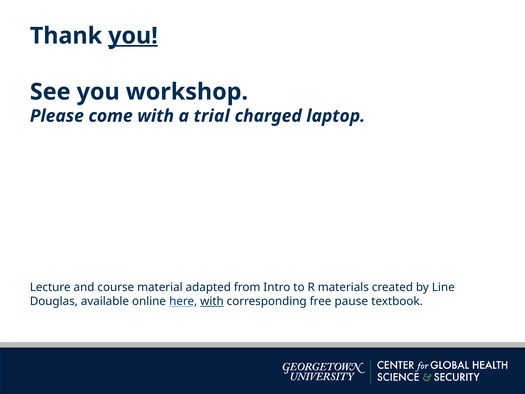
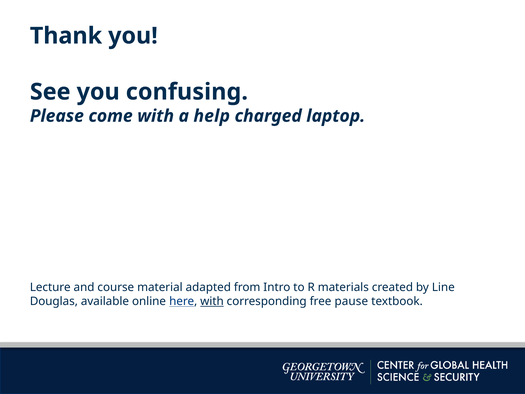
you underline: present -> none (133, 36)
workshop: workshop -> confusing (187, 92)
trial: trial -> help (212, 116)
